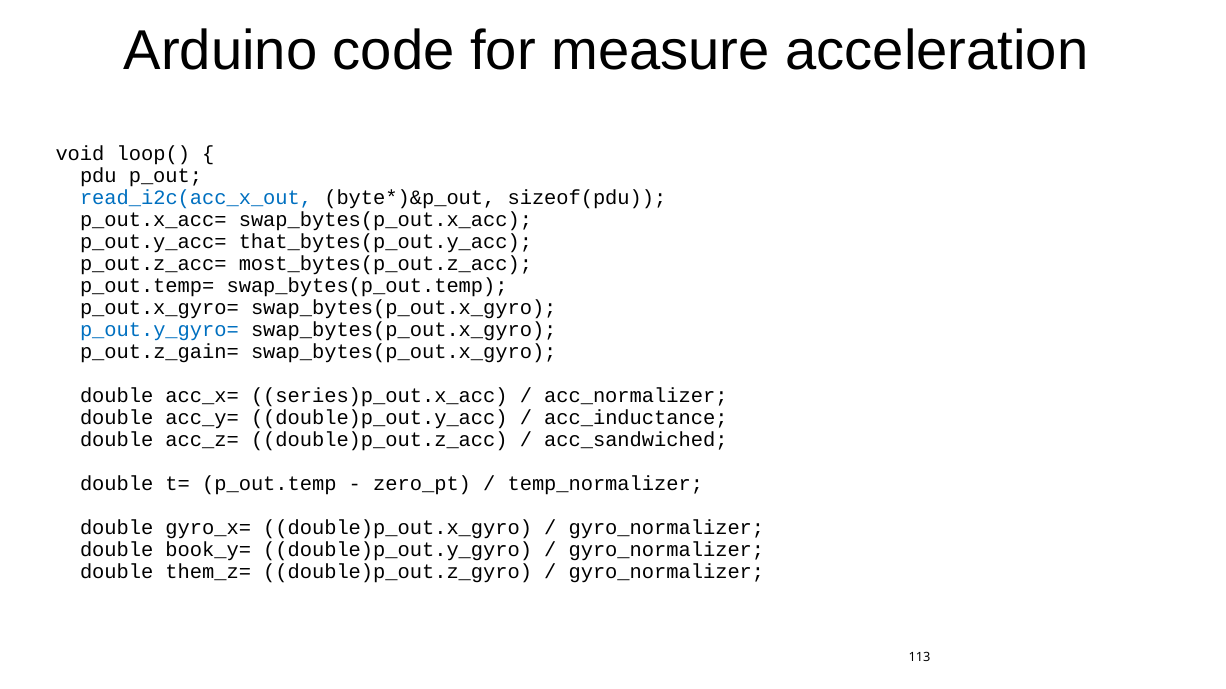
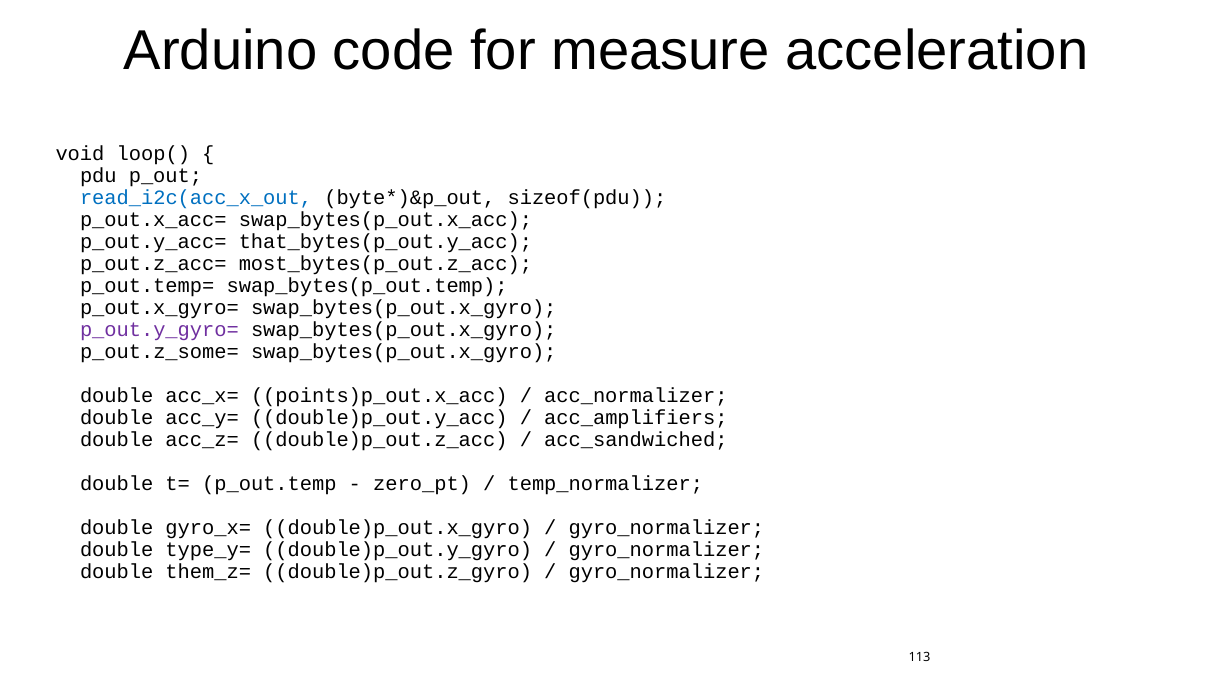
p_out.y_gyro= colour: blue -> purple (159, 330)
p_out.z_gain=: p_out.z_gain= -> p_out.z_some= (159, 352)
series)p_out.x_acc: series)p_out.x_acc -> points)p_out.x_acc (379, 396)
acc_inductance: acc_inductance -> acc_amplifiers (636, 418)
book_y=: book_y= -> type_y= (208, 551)
